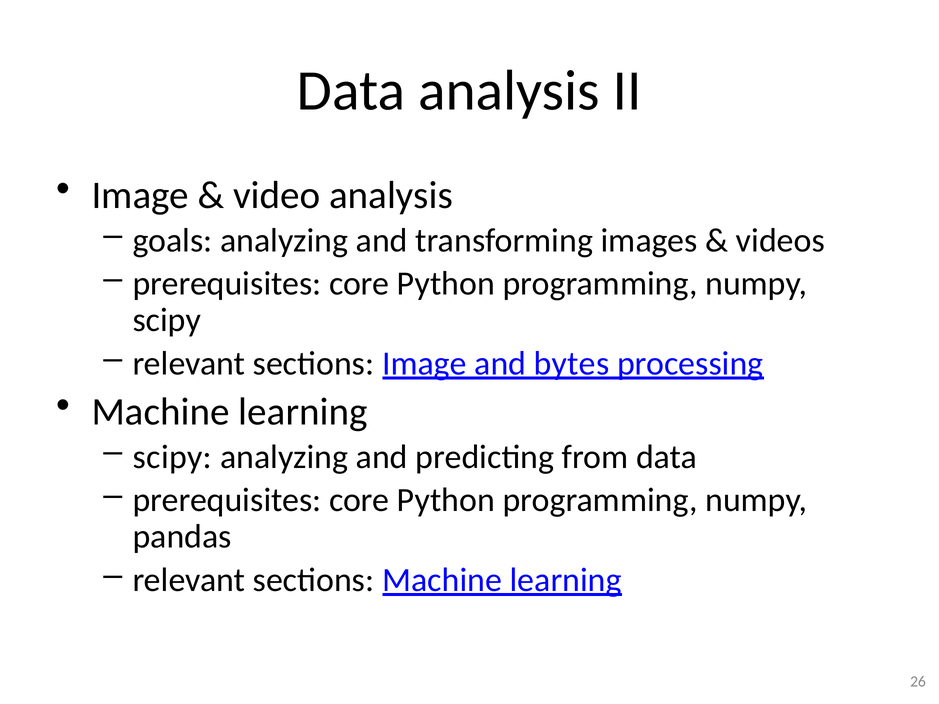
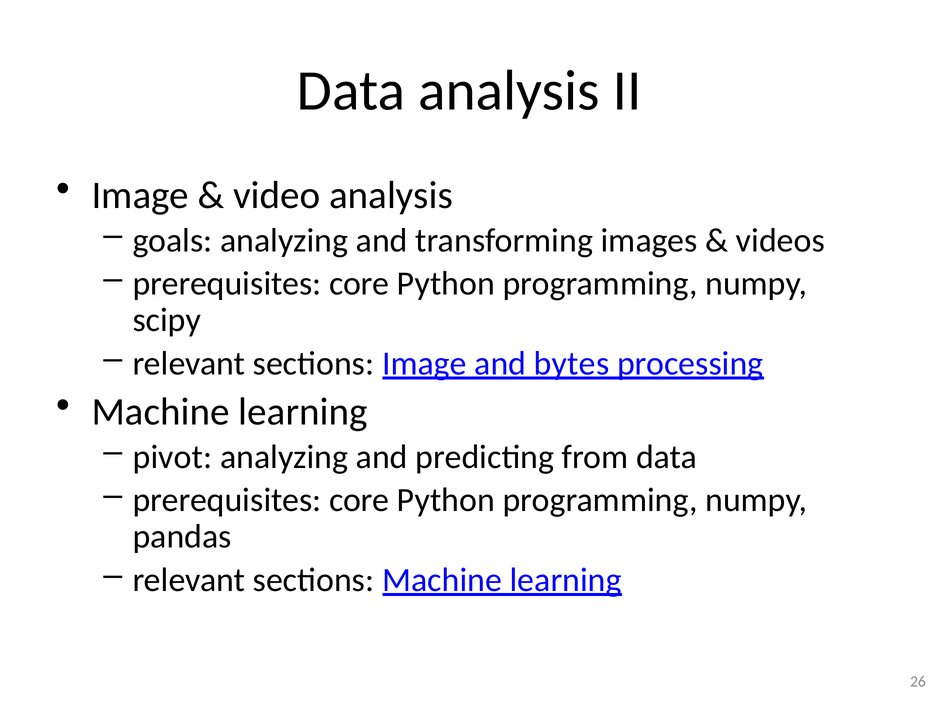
scipy: scipy -> pivot (172, 457)
